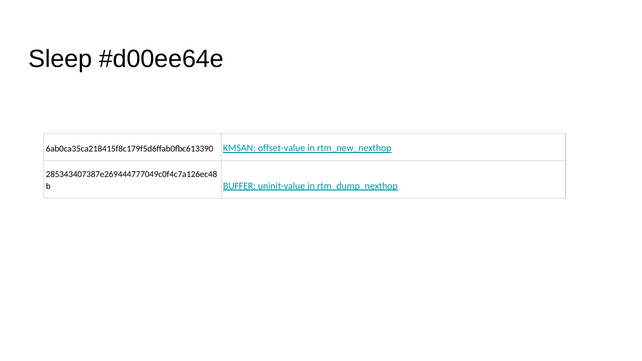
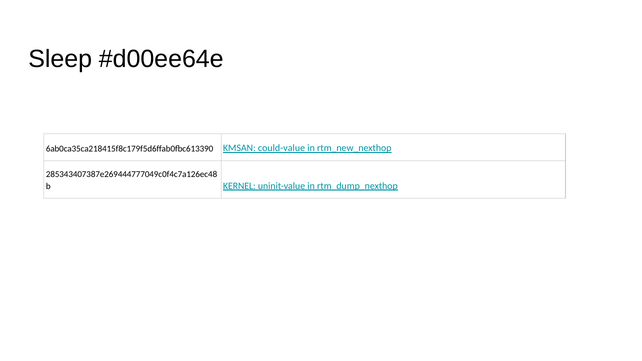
offset-value: offset-value -> could-value (281, 148)
BUFFER: BUFFER -> KERNEL (239, 186)
